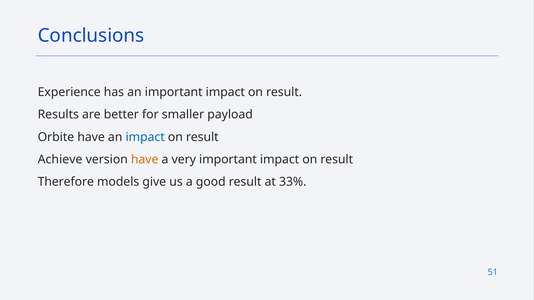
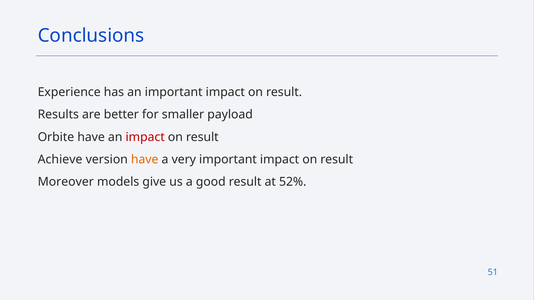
impact colour: blue -> red (145, 137)
Therefore: Therefore -> Moreover (66, 182)
33%: 33% -> 52% (293, 182)
